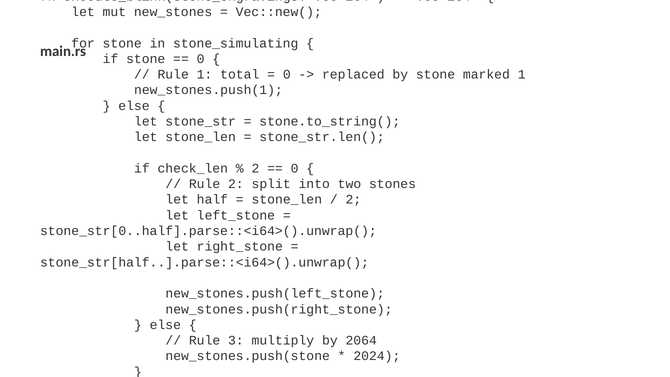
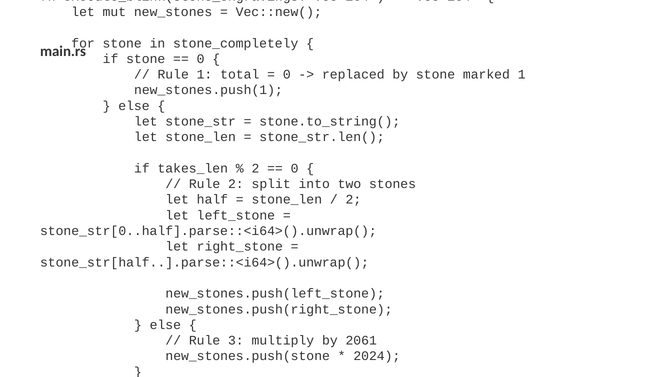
stone_simulating: stone_simulating -> stone_completely (236, 43)
check_len: check_len -> takes_len (193, 168)
2064: 2064 -> 2061 (361, 340)
